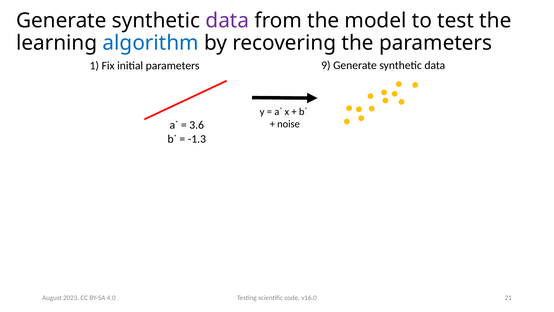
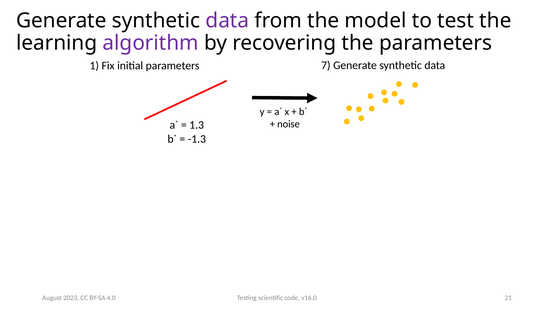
algorithm colour: blue -> purple (151, 43)
9: 9 -> 7 (326, 65)
3.6: 3.6 -> 1.3 (197, 125)
